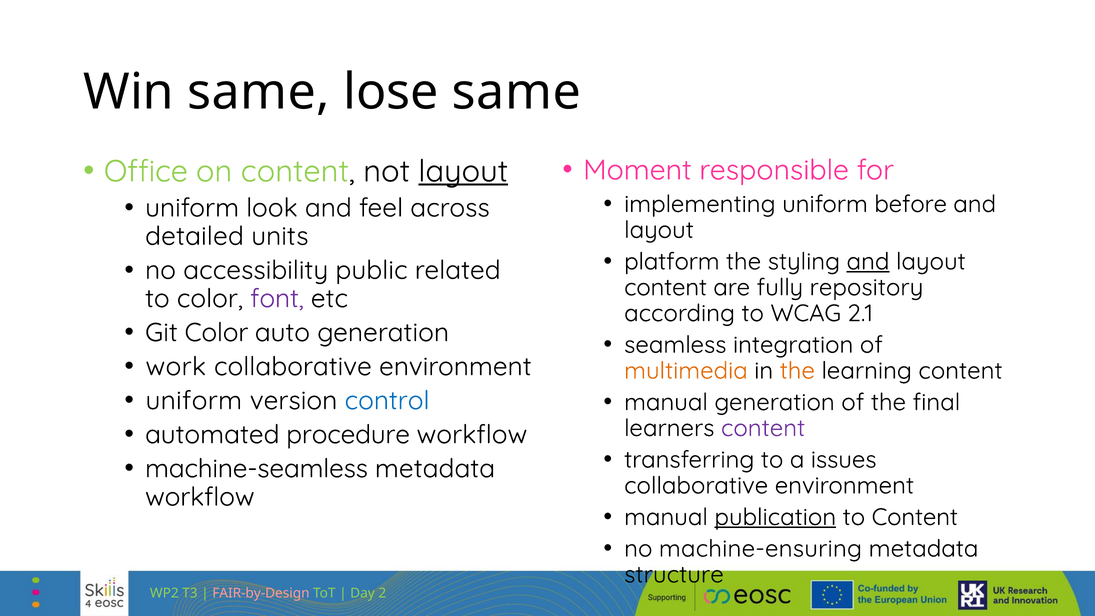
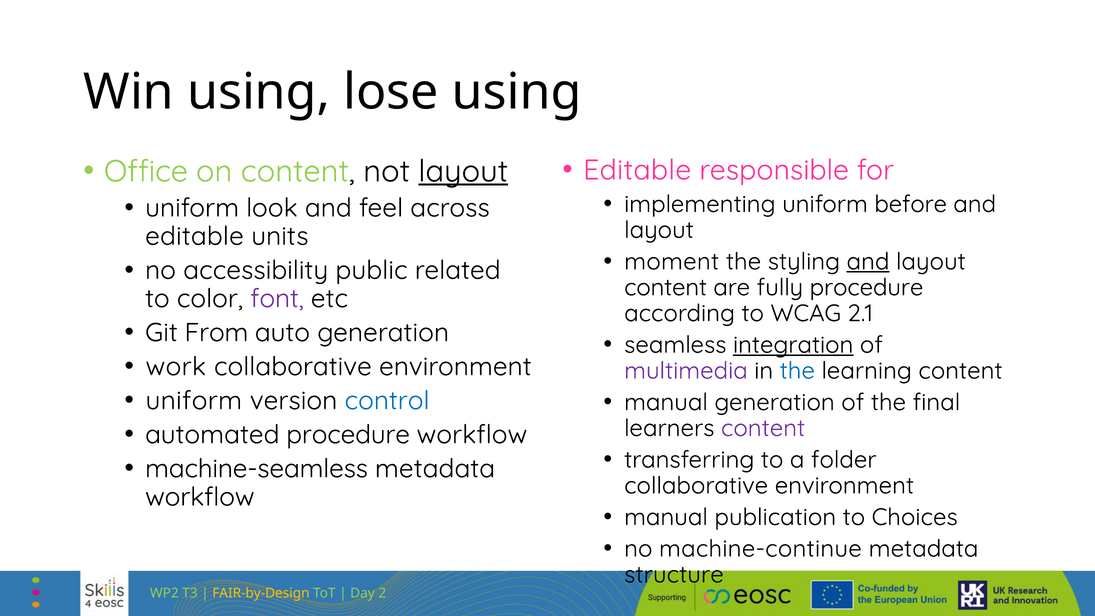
Win same: same -> using (259, 92)
lose same: same -> using (517, 92)
Moment: Moment -> Editable (637, 170)
detailed: detailed -> editable (194, 236)
platform: platform -> moment (672, 262)
fully repository: repository -> procedure (867, 287)
Git Color: Color -> From (216, 333)
integration underline: none -> present (793, 345)
multimedia colour: orange -> purple (686, 371)
the colour: orange -> blue (797, 371)
issues: issues -> folder (844, 460)
publication underline: present -> none (775, 517)
to Content: Content -> Choices (915, 517)
machine-ensuring: machine-ensuring -> machine-continue (760, 549)
FAIR-by-Design colour: pink -> yellow (261, 593)
